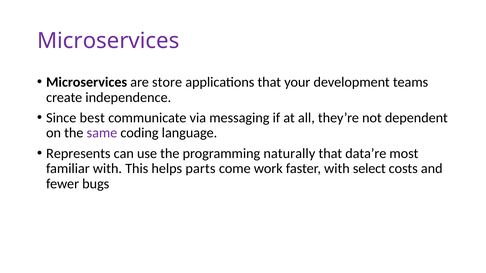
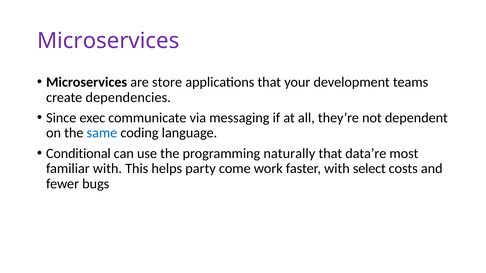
independence: independence -> dependencies (128, 97)
best: best -> exec (92, 118)
same colour: purple -> blue (102, 133)
Represents: Represents -> Conditional (78, 154)
parts: parts -> party (201, 169)
